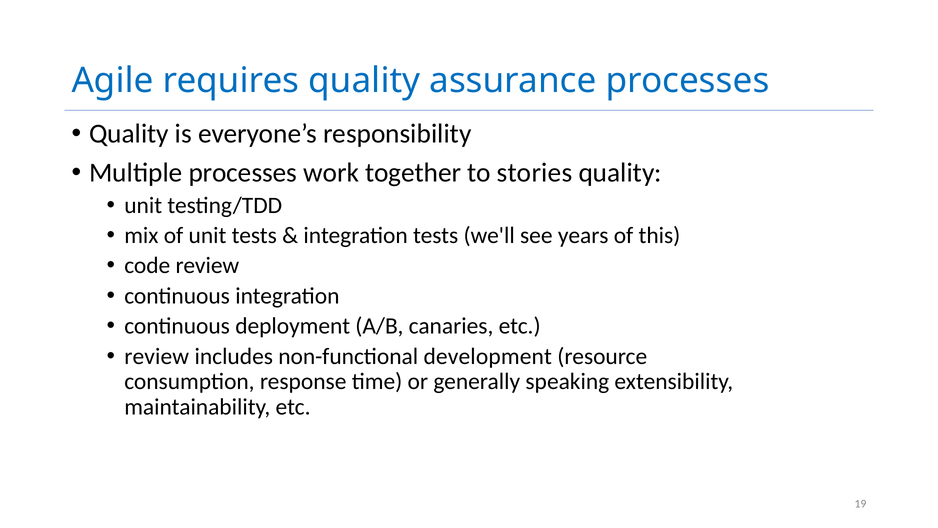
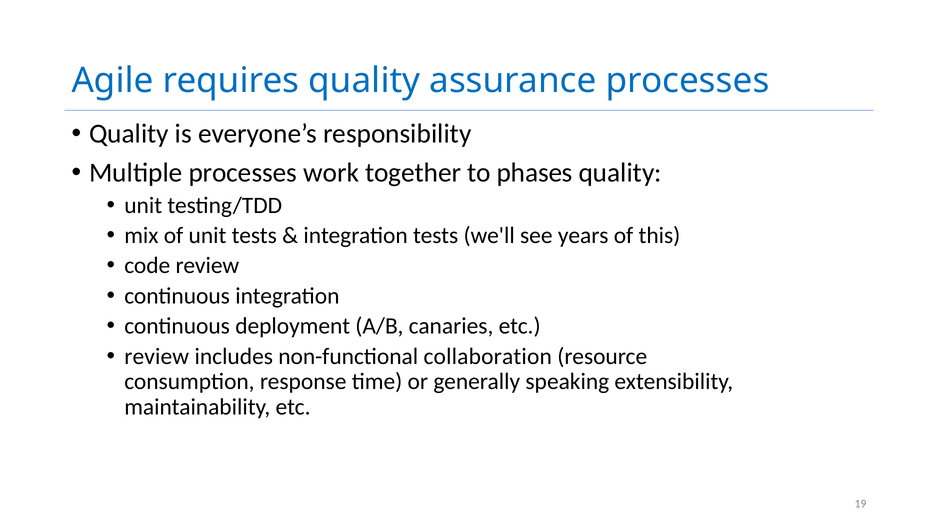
stories: stories -> phases (535, 173)
development: development -> collaboration (488, 356)
